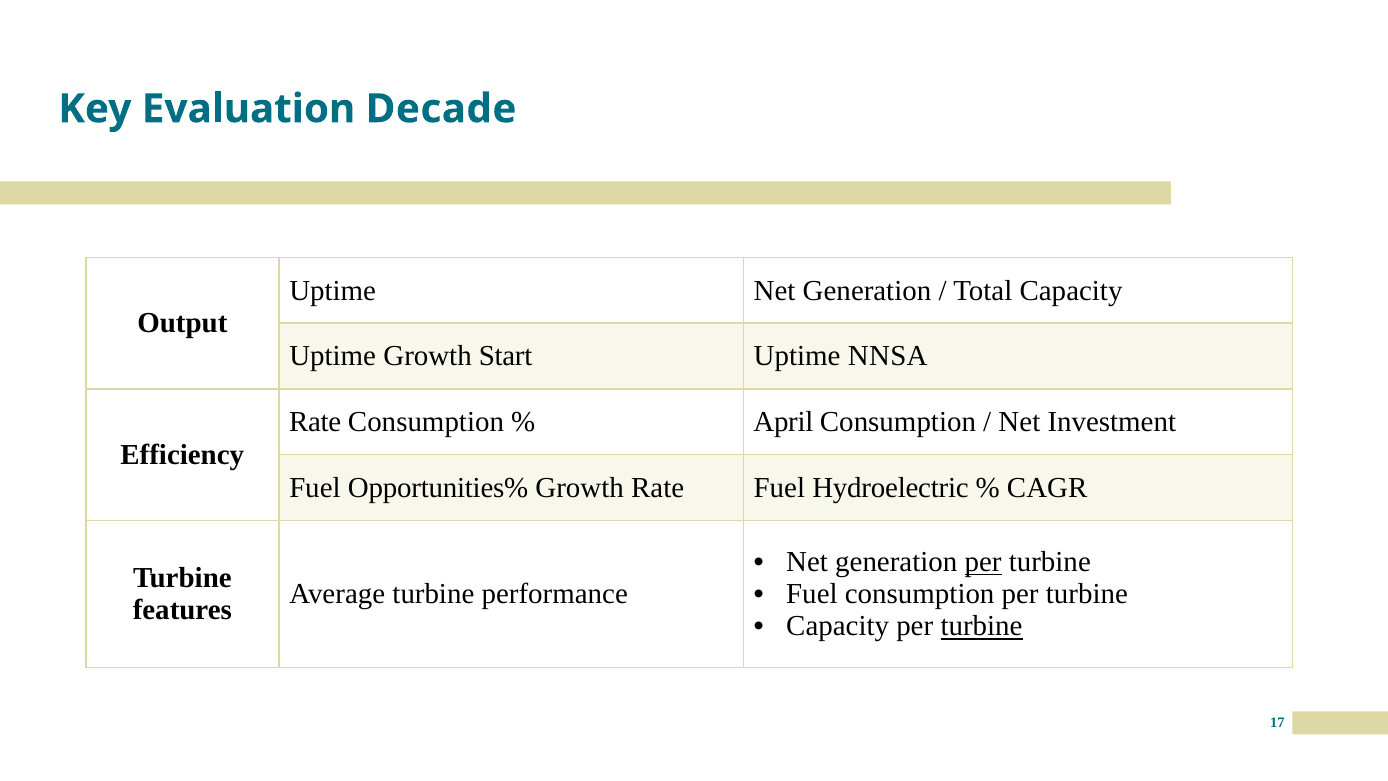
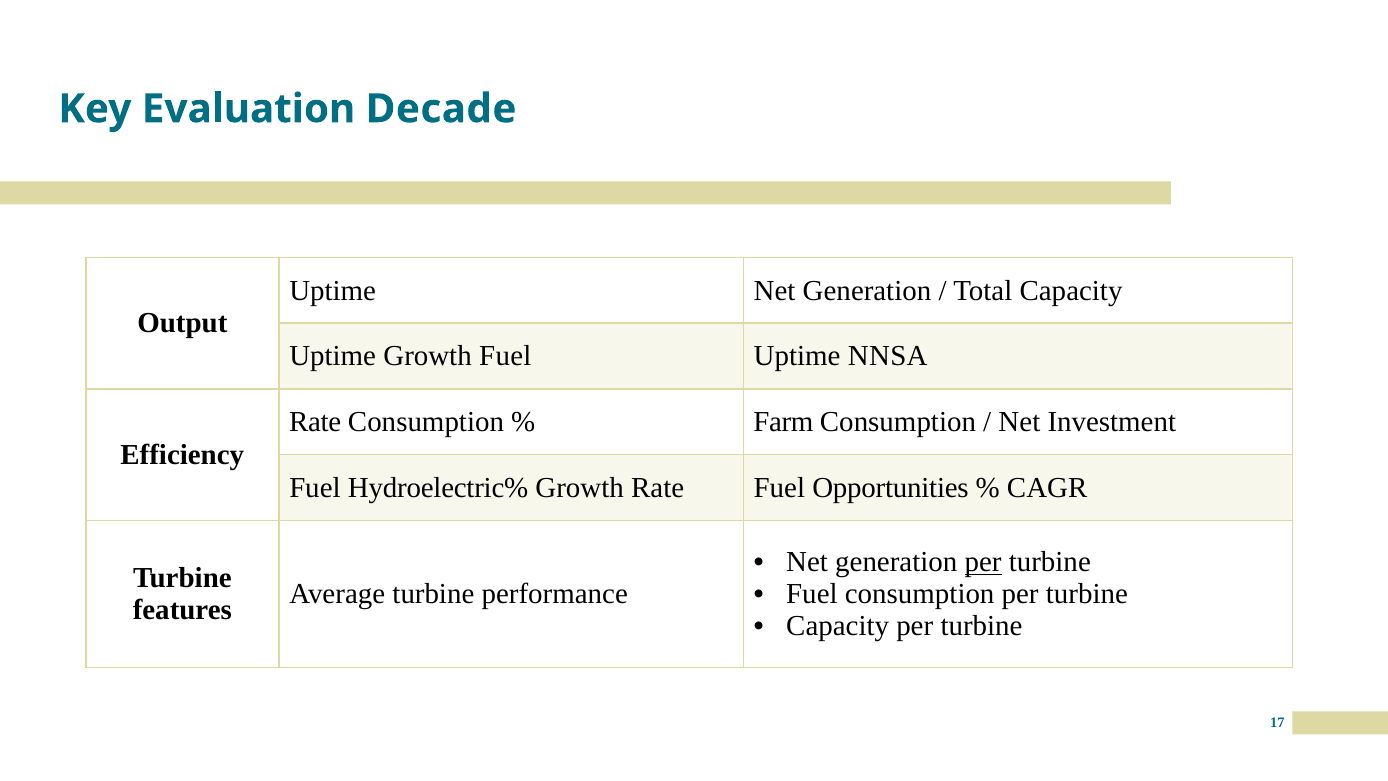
Growth Start: Start -> Fuel (505, 356)
April: April -> Farm (783, 422)
Opportunities%: Opportunities% -> Hydroelectric% (438, 488)
Hydroelectric: Hydroelectric -> Opportunities (890, 488)
turbine underline: present -> none (982, 626)
